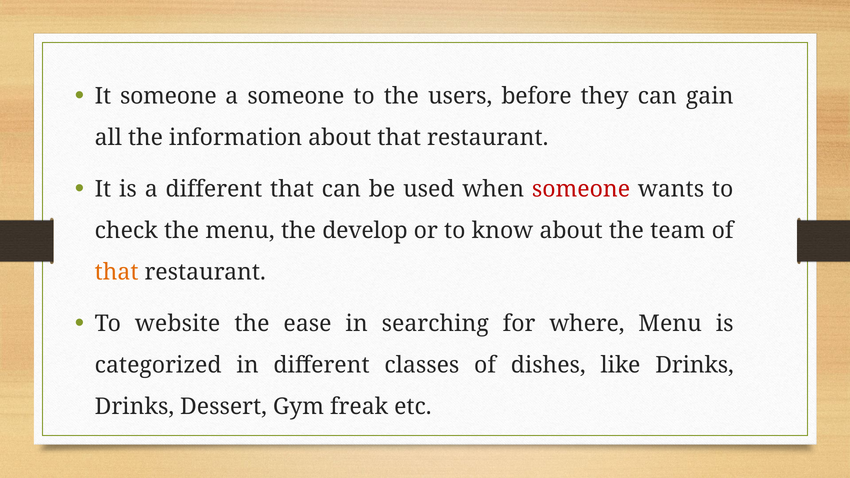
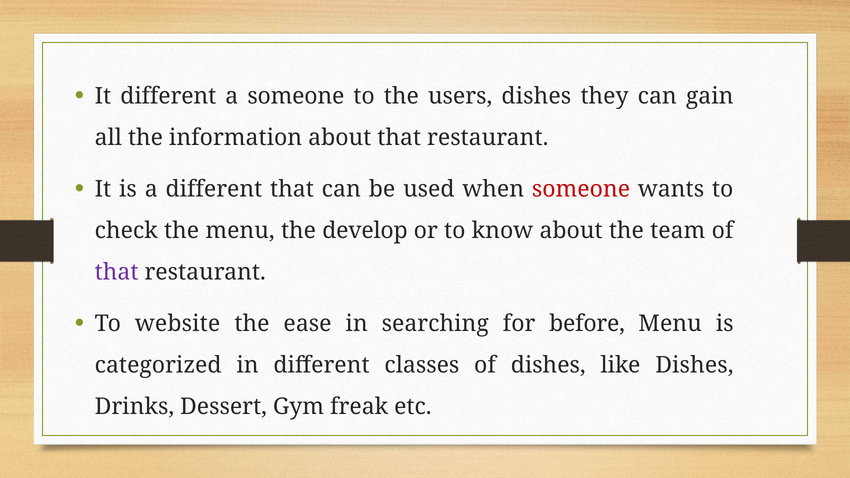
It someone: someone -> different (168, 96)
users before: before -> dishes (536, 96)
that colour: orange -> purple (117, 272)
where: where -> before (587, 324)
like Drinks: Drinks -> Dishes (694, 365)
